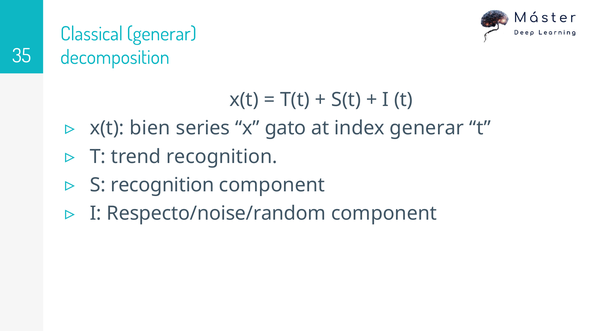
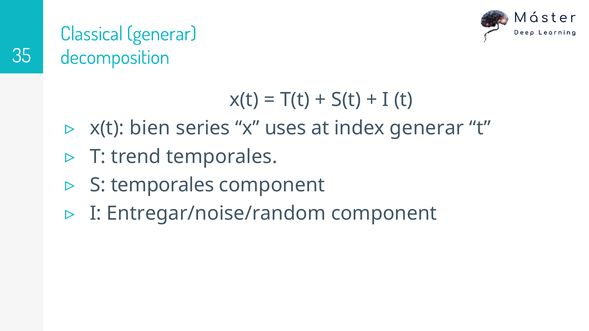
gato: gato -> uses (285, 128)
trend recognition: recognition -> temporales (222, 157)
S recognition: recognition -> temporales (162, 185)
Respecto/noise/random: Respecto/noise/random -> Entregar/noise/random (216, 214)
